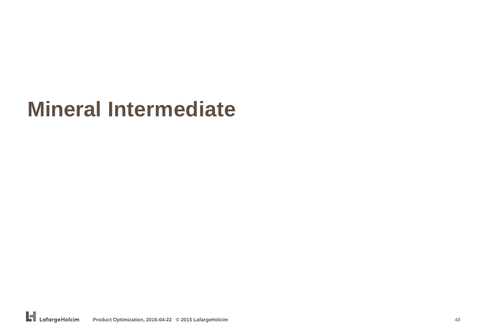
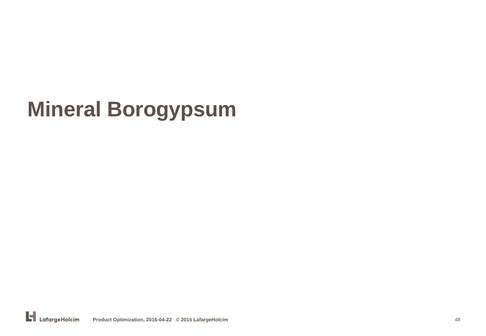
Intermediate: Intermediate -> Borogypsum (172, 110)
